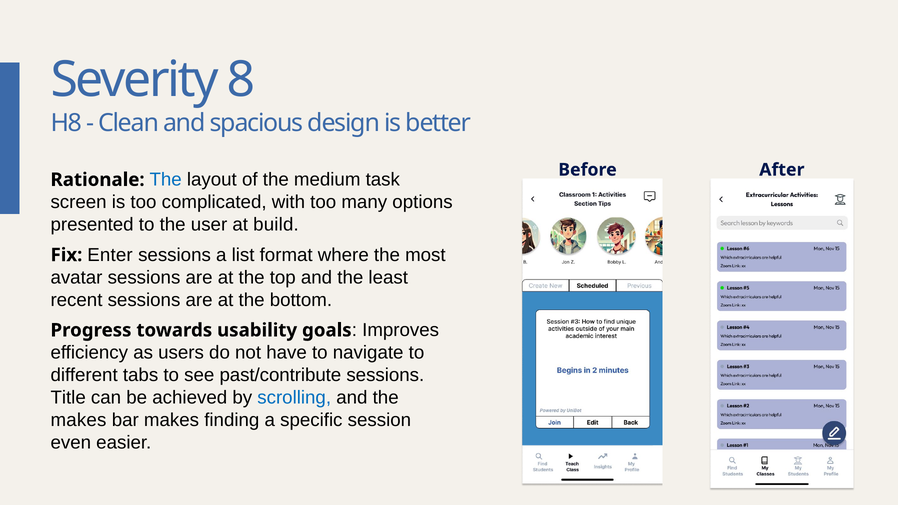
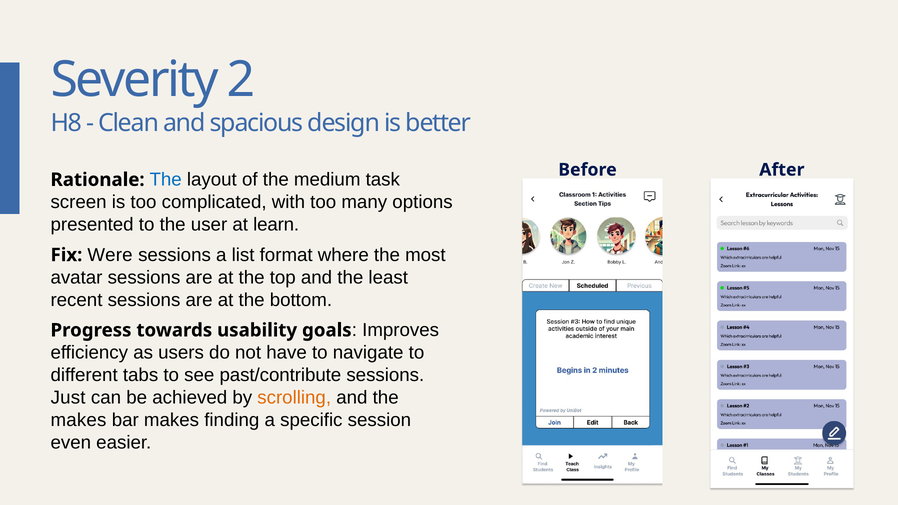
8: 8 -> 2 (241, 80)
build: build -> learn (276, 225)
Enter: Enter -> Were (110, 255)
Title: Title -> Just (68, 398)
scrolling colour: blue -> orange (294, 398)
